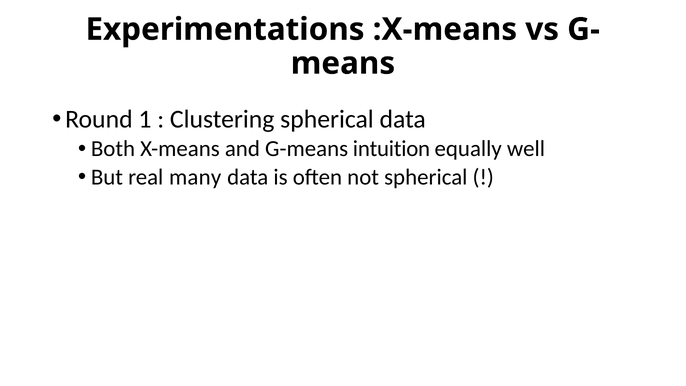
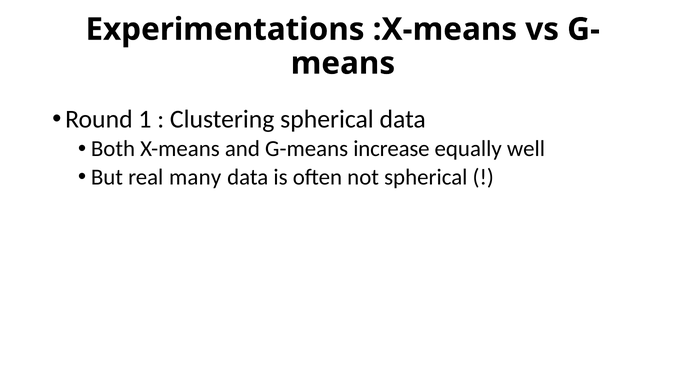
intuition: intuition -> increase (391, 149)
